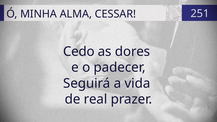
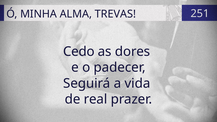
CESSAR: CESSAR -> TREVAS (115, 14)
